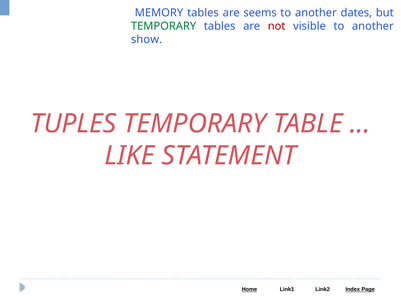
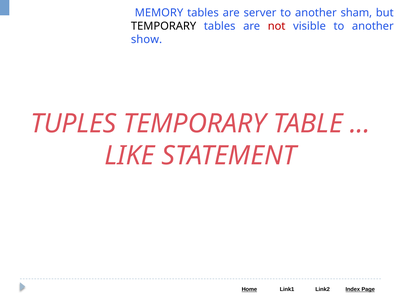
seems: seems -> server (260, 13)
dates: dates -> sham (356, 13)
TEMPORARY colour: green -> black (164, 26)
